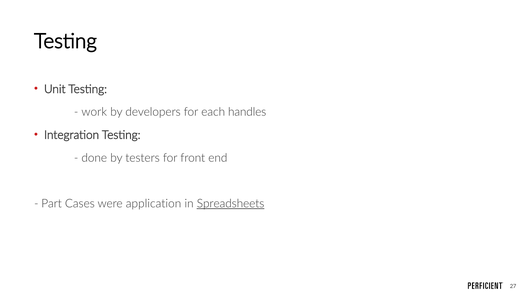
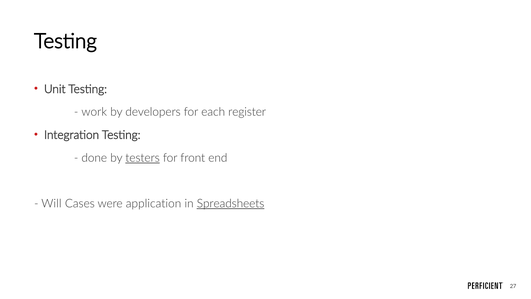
handles: handles -> register (247, 112)
testers underline: none -> present (143, 158)
Part: Part -> Will (51, 203)
